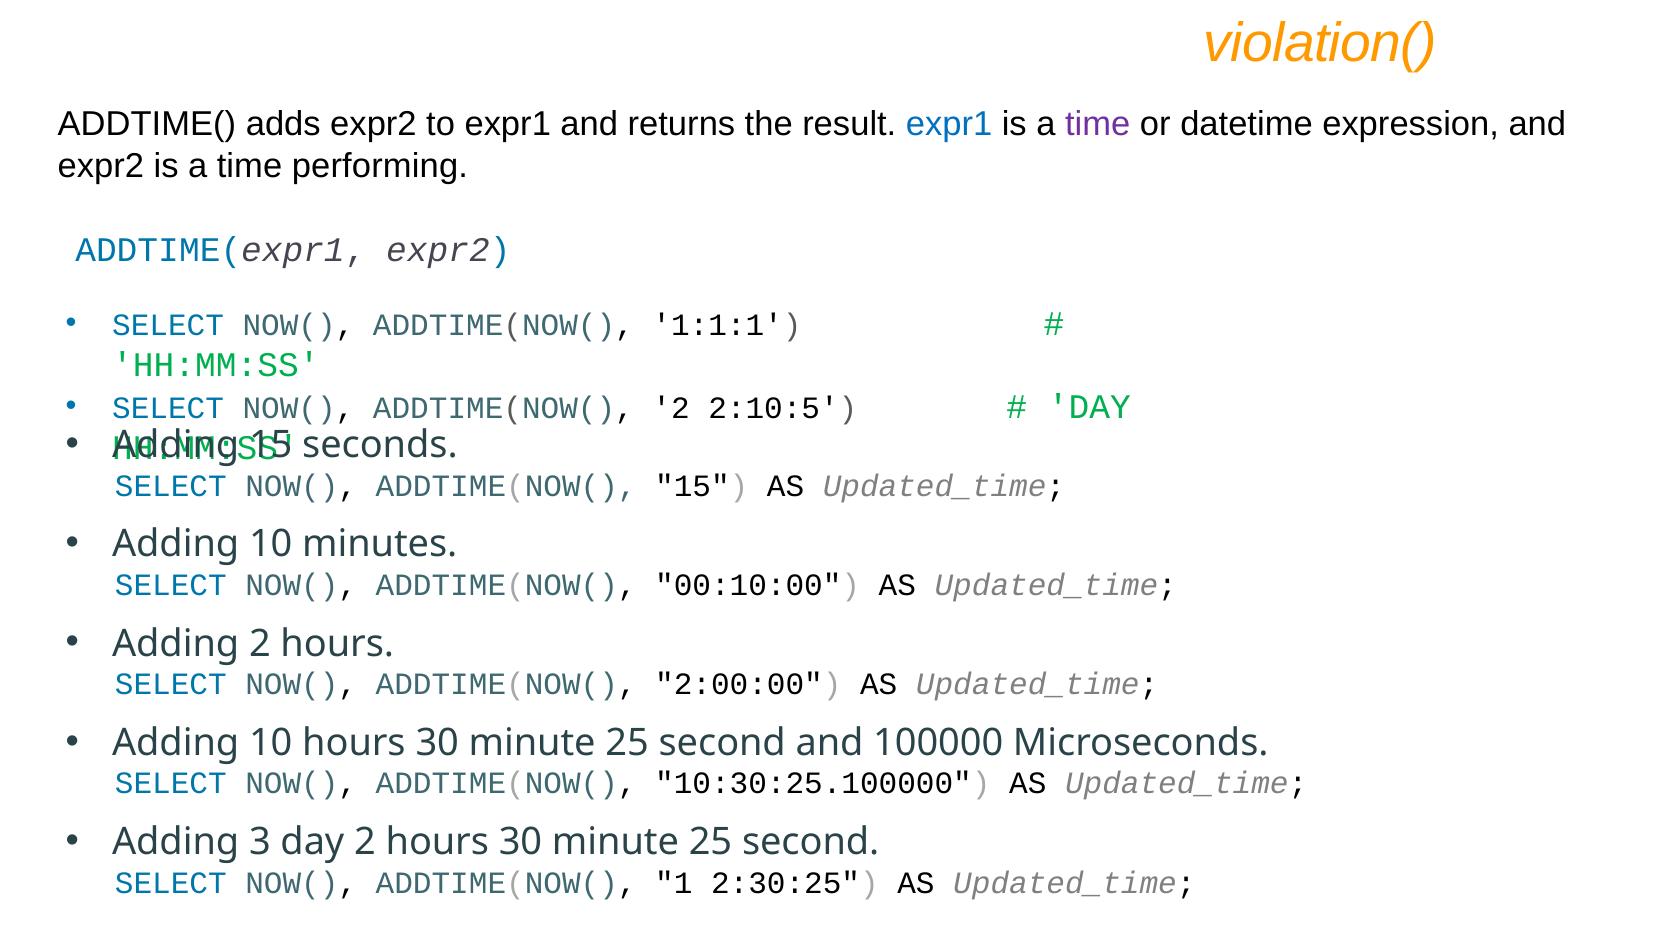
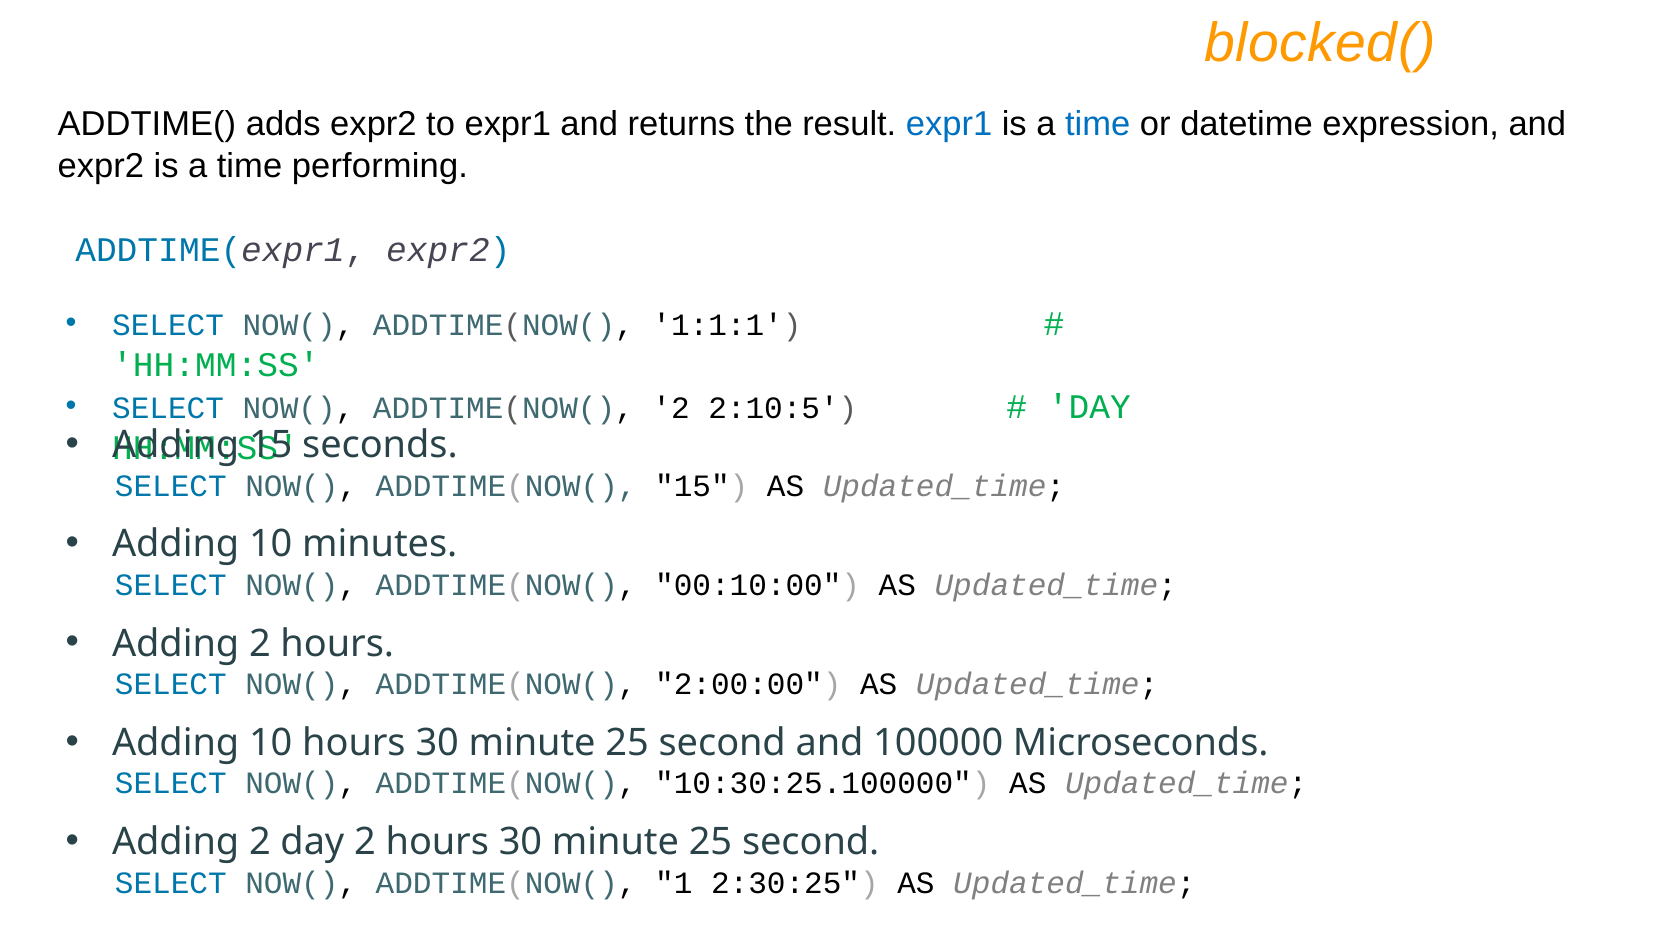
violation(: violation( -> blocked( (1320, 43)
time colour: purple -> blue (1098, 125)
3: 3 -> 2 (260, 842)
